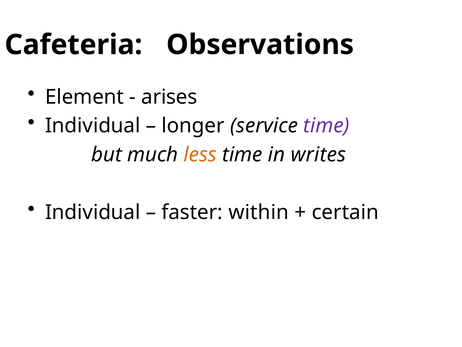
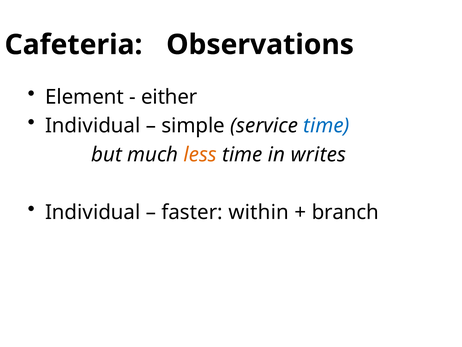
arises: arises -> either (169, 97)
longer: longer -> simple (193, 126)
time colour: purple -> blue (326, 126)
certain: certain -> branch (345, 212)
